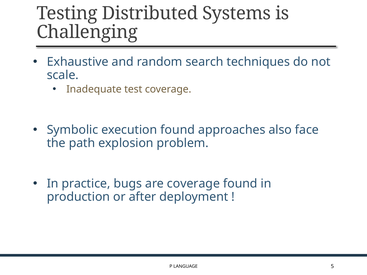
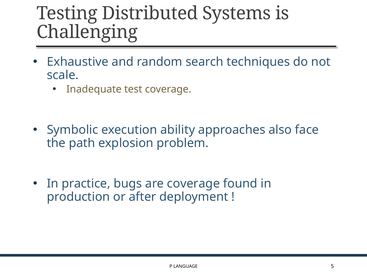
execution found: found -> ability (178, 130)
